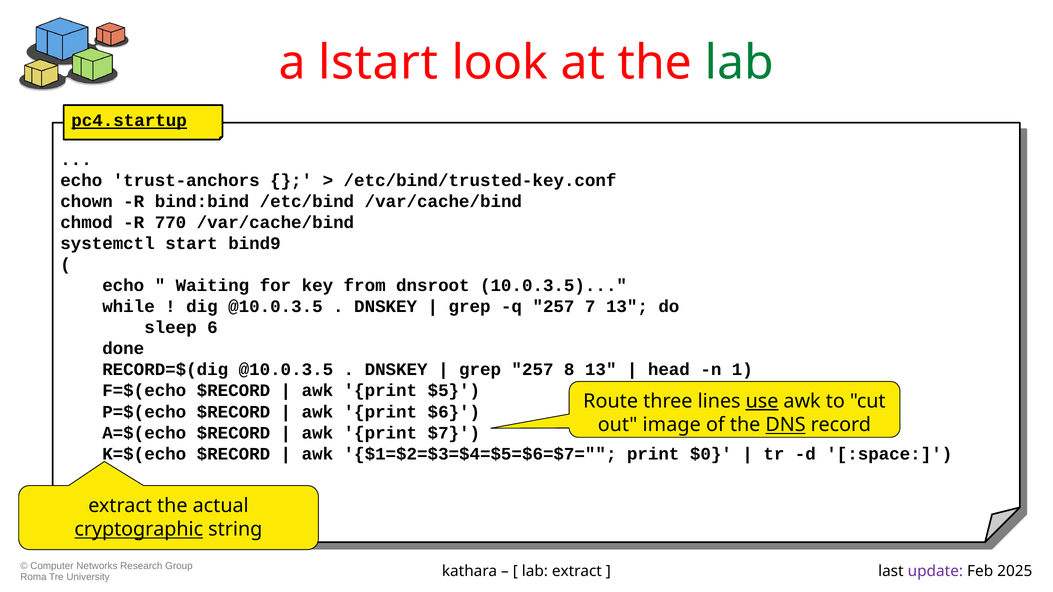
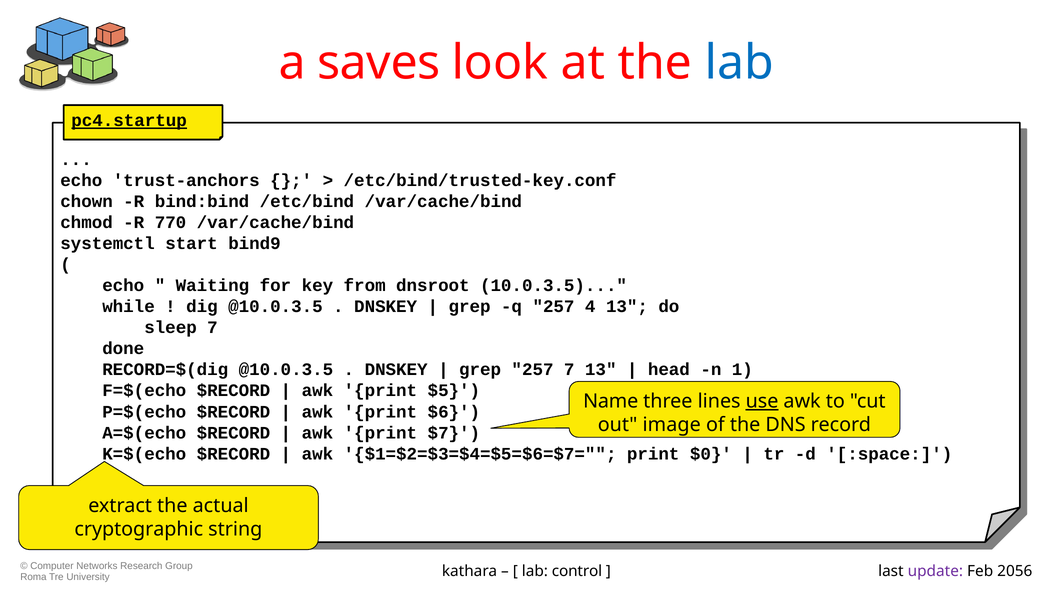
lstart: lstart -> saves (379, 63)
lab colour: green -> blue (739, 63)
7: 7 -> 4 (590, 307)
6: 6 -> 7 (212, 328)
8: 8 -> 7 (569, 370)
Route: Route -> Name (611, 401)
DNS underline: present -> none (786, 425)
cryptographic underline: present -> none (139, 530)
lab extract: extract -> control (577, 572)
2025: 2025 -> 2056 (1015, 572)
